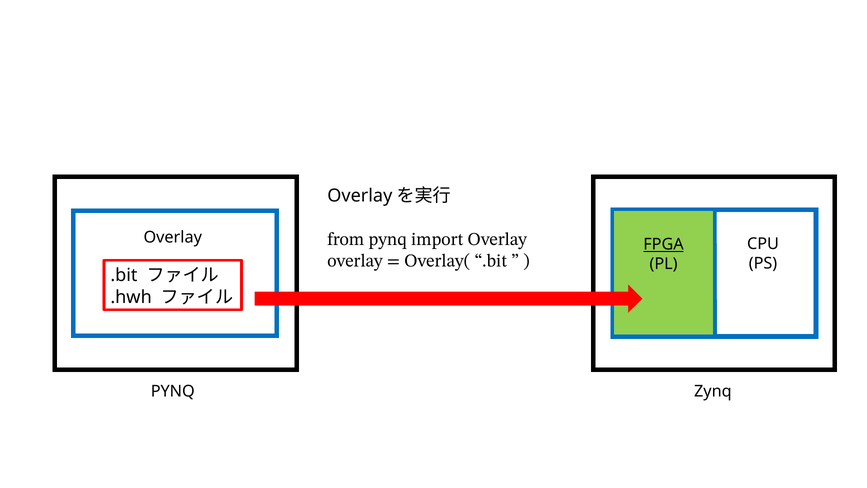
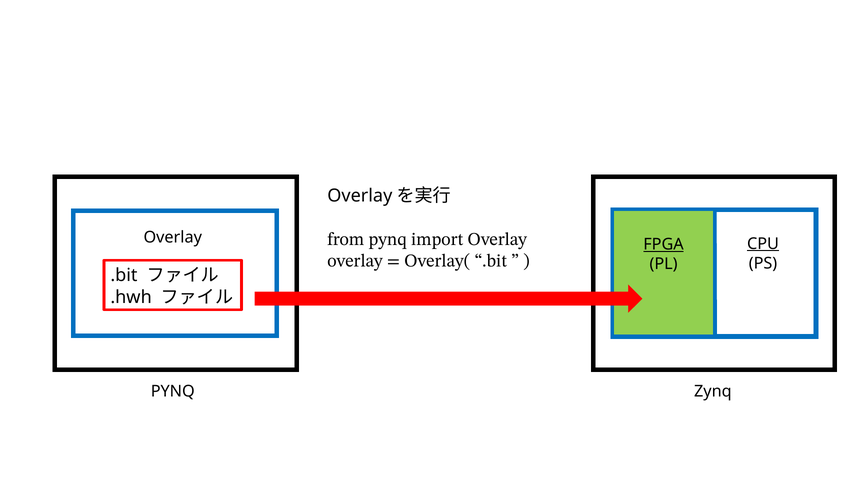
CPU underline: none -> present (763, 244)
